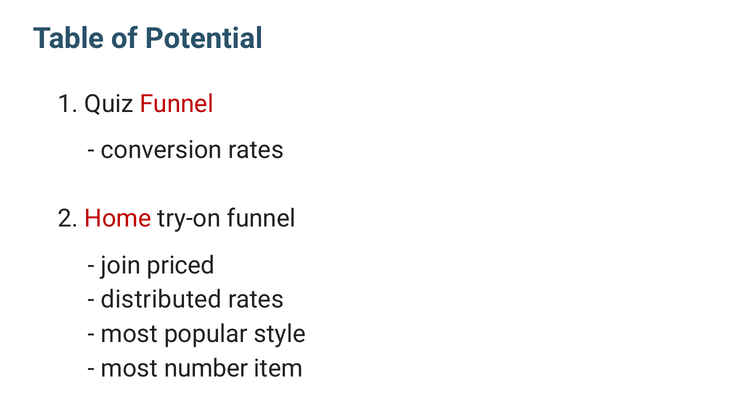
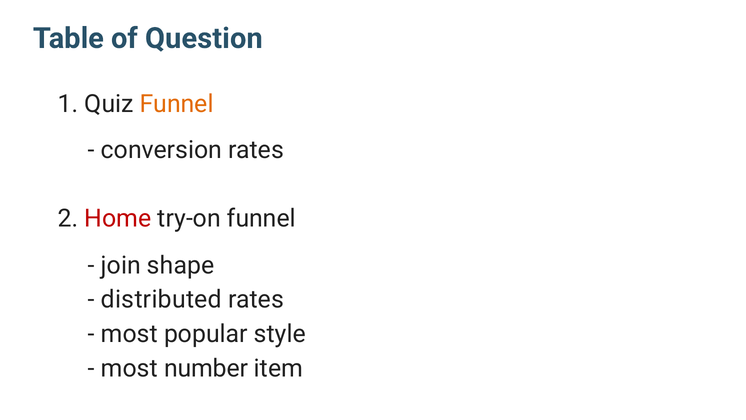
Potential: Potential -> Question (204, 38)
Funnel colour: red -> orange (177, 104)
priced: priced -> shape (181, 265)
